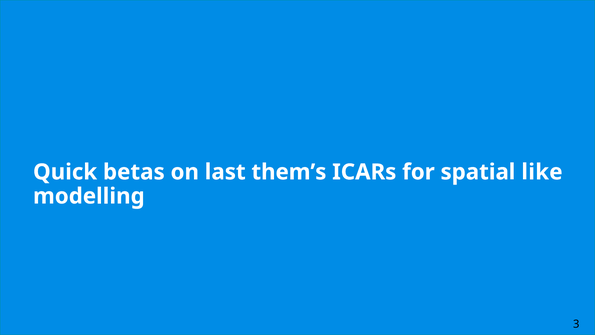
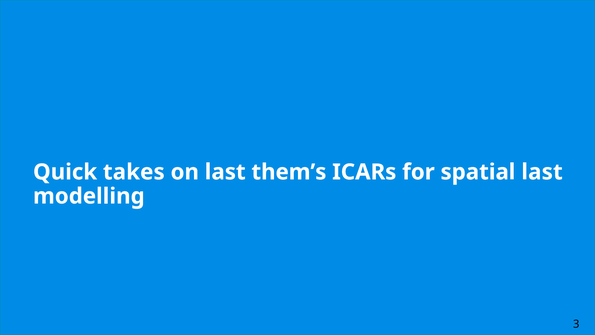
betas: betas -> takes (134, 172)
spatial like: like -> last (542, 172)
